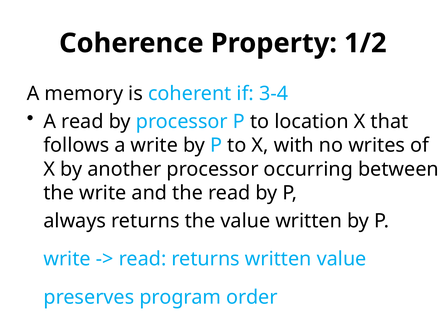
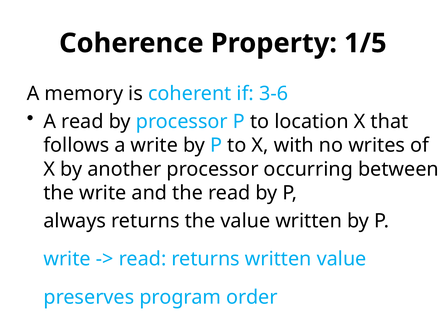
1/2: 1/2 -> 1/5 (365, 43)
3-4: 3-4 -> 3-6 (274, 94)
